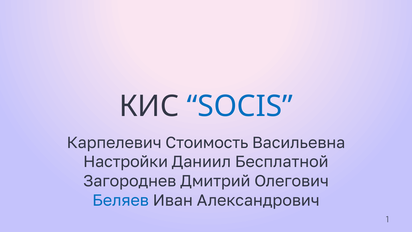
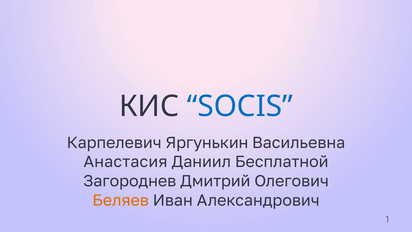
Стоимость: Стоимость -> Яргунькин (207, 143)
Настройки: Настройки -> Анастасия (125, 162)
Беляев colour: blue -> orange (121, 200)
